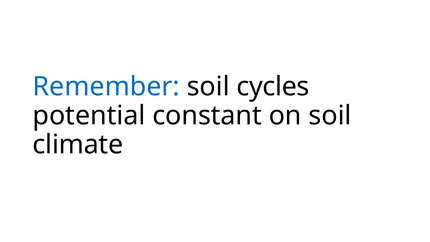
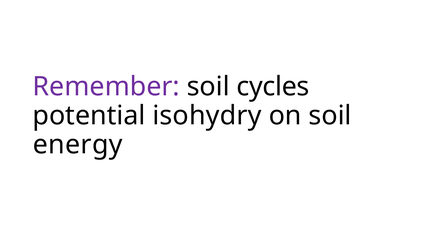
Remember colour: blue -> purple (106, 87)
constant: constant -> isohydry (207, 116)
climate: climate -> energy (78, 145)
